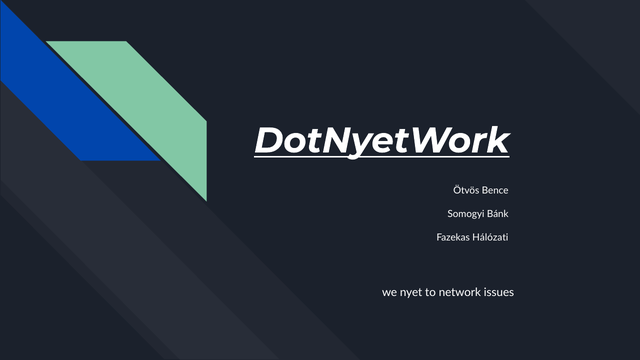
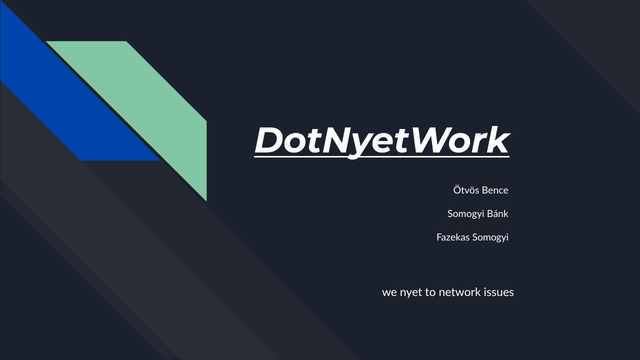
Fazekas Hálózati: Hálózati -> Somogyi (490, 237)
